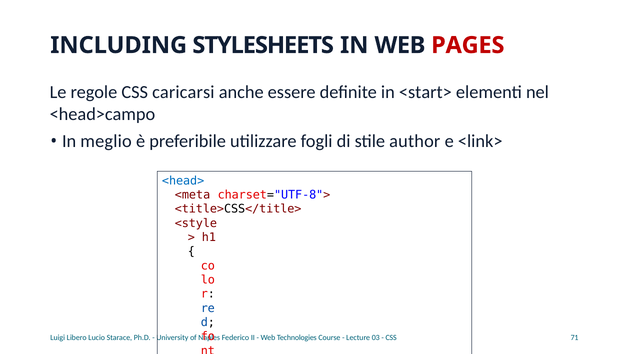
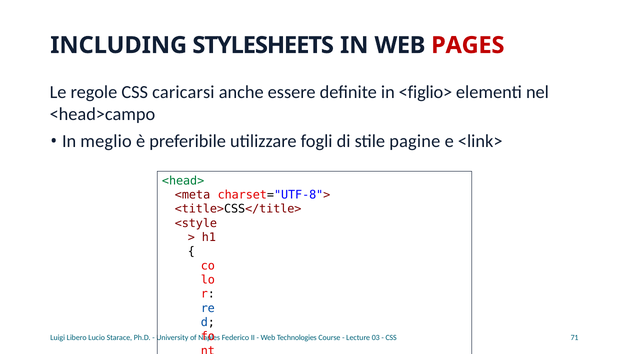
<start>: <start> -> <figlio> (425, 92)
author: author -> pagine (415, 141)
<head> colour: blue -> green (183, 181)
